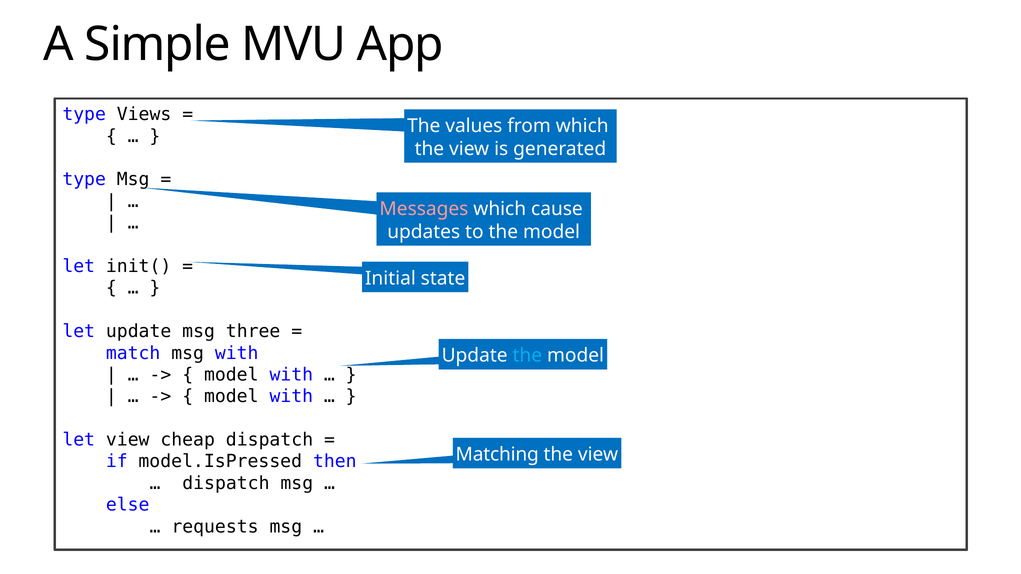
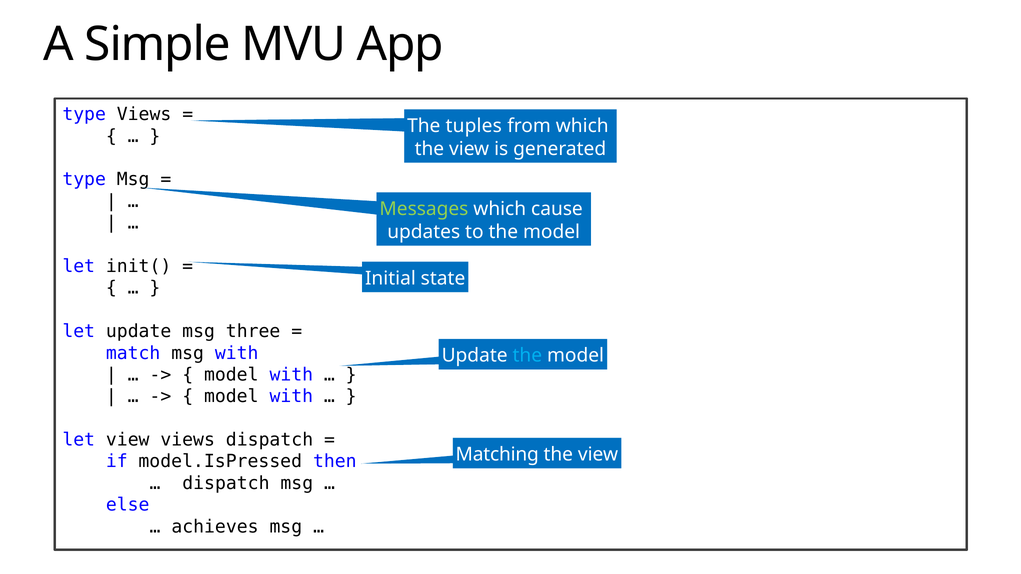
values: values -> tuples (474, 126)
Messages colour: pink -> light green (424, 209)
view cheap: cheap -> views (188, 440)
requests: requests -> achieves (215, 527)
